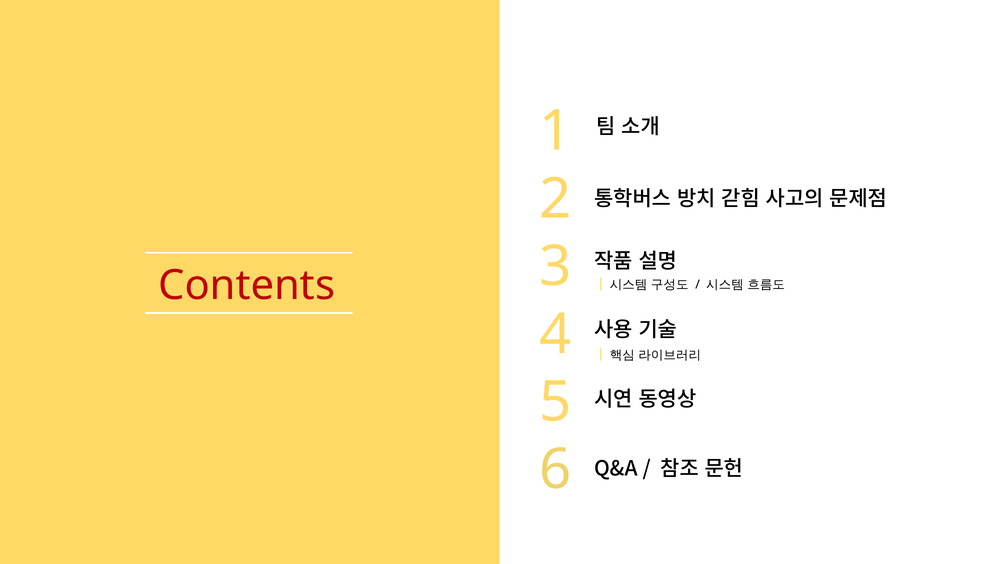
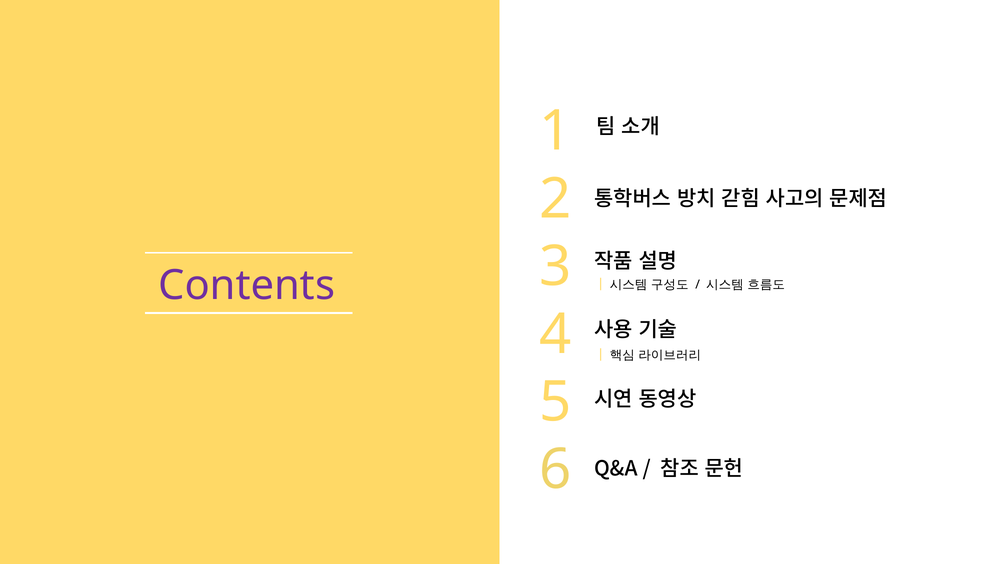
Contents colour: red -> purple (247, 285)
